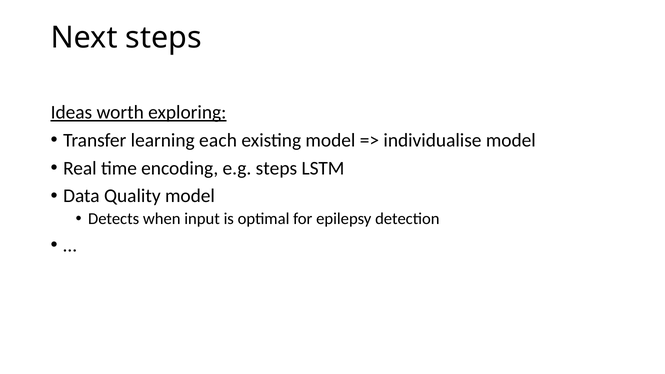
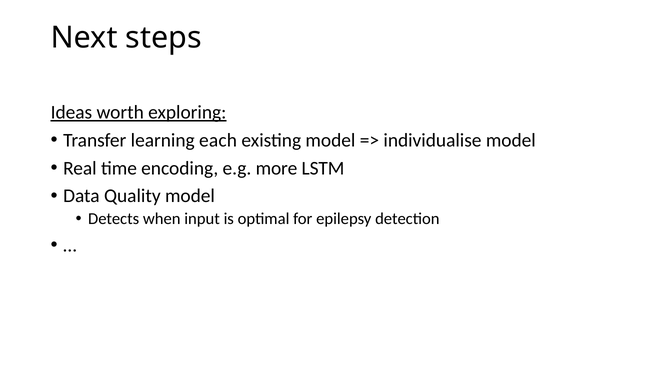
e.g steps: steps -> more (276, 168)
